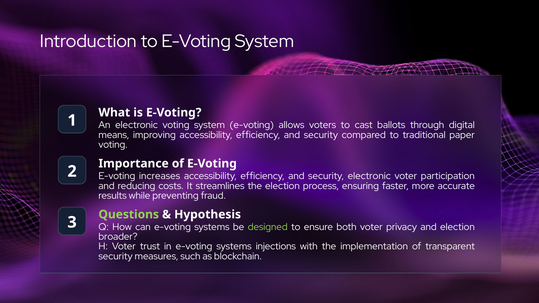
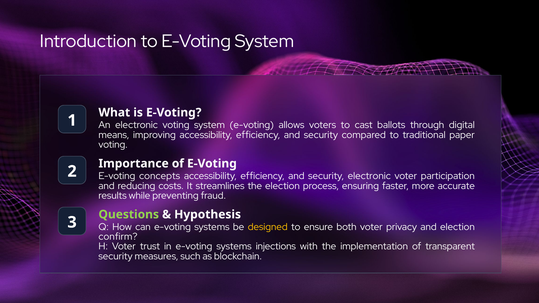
increases: increases -> concepts (160, 176)
designed colour: light green -> yellow (268, 227)
broader: broader -> confirm (118, 237)
